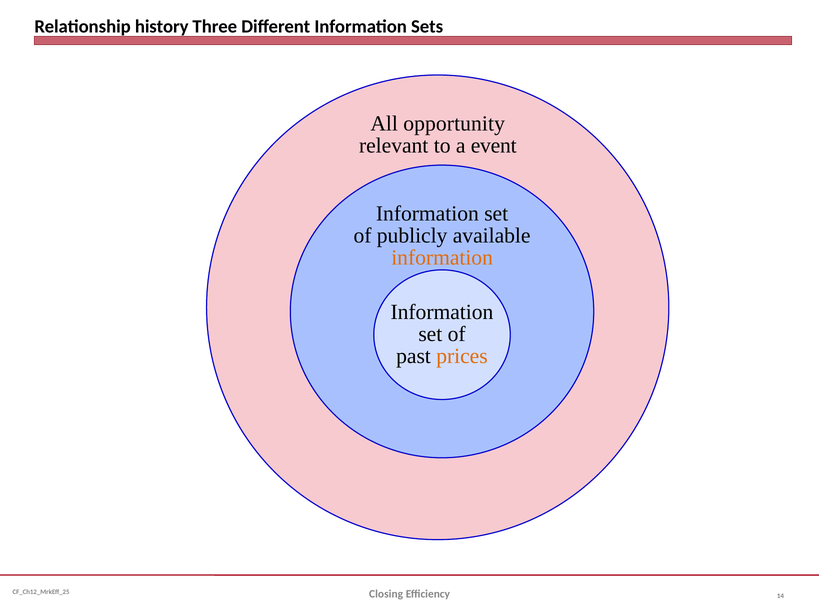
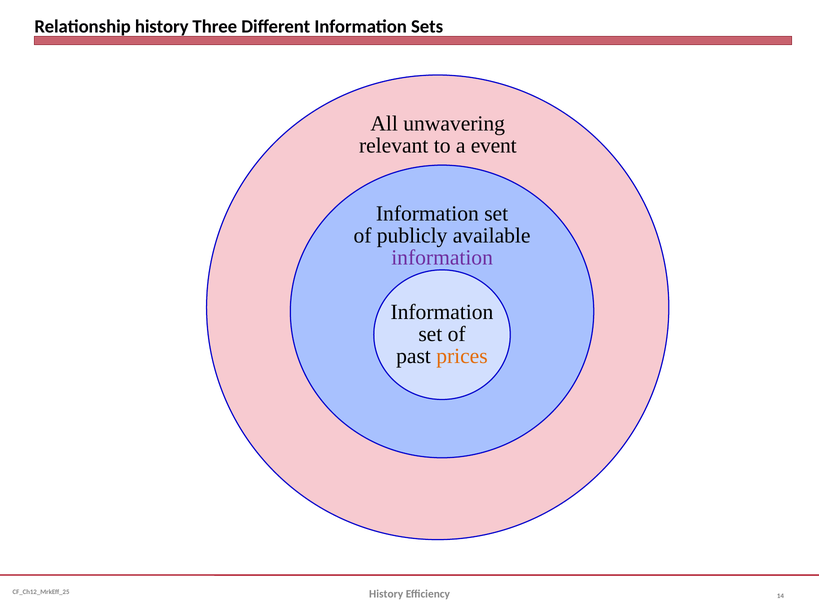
opportunity: opportunity -> unwavering (454, 124)
information colour: orange -> purple (442, 258)
Closing: Closing -> History (386, 594)
